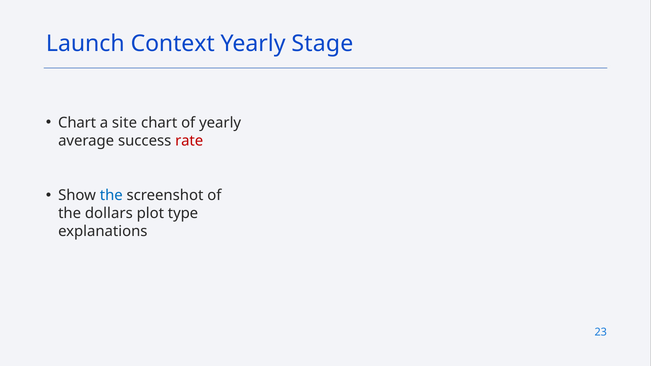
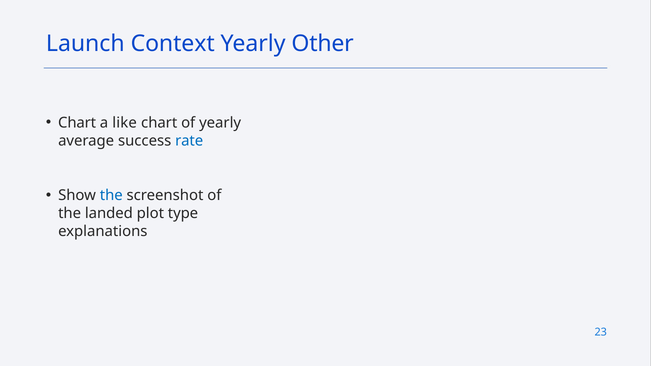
Stage: Stage -> Other (323, 43)
site: site -> like (125, 123)
rate colour: red -> blue (189, 141)
dollars: dollars -> landed (109, 213)
